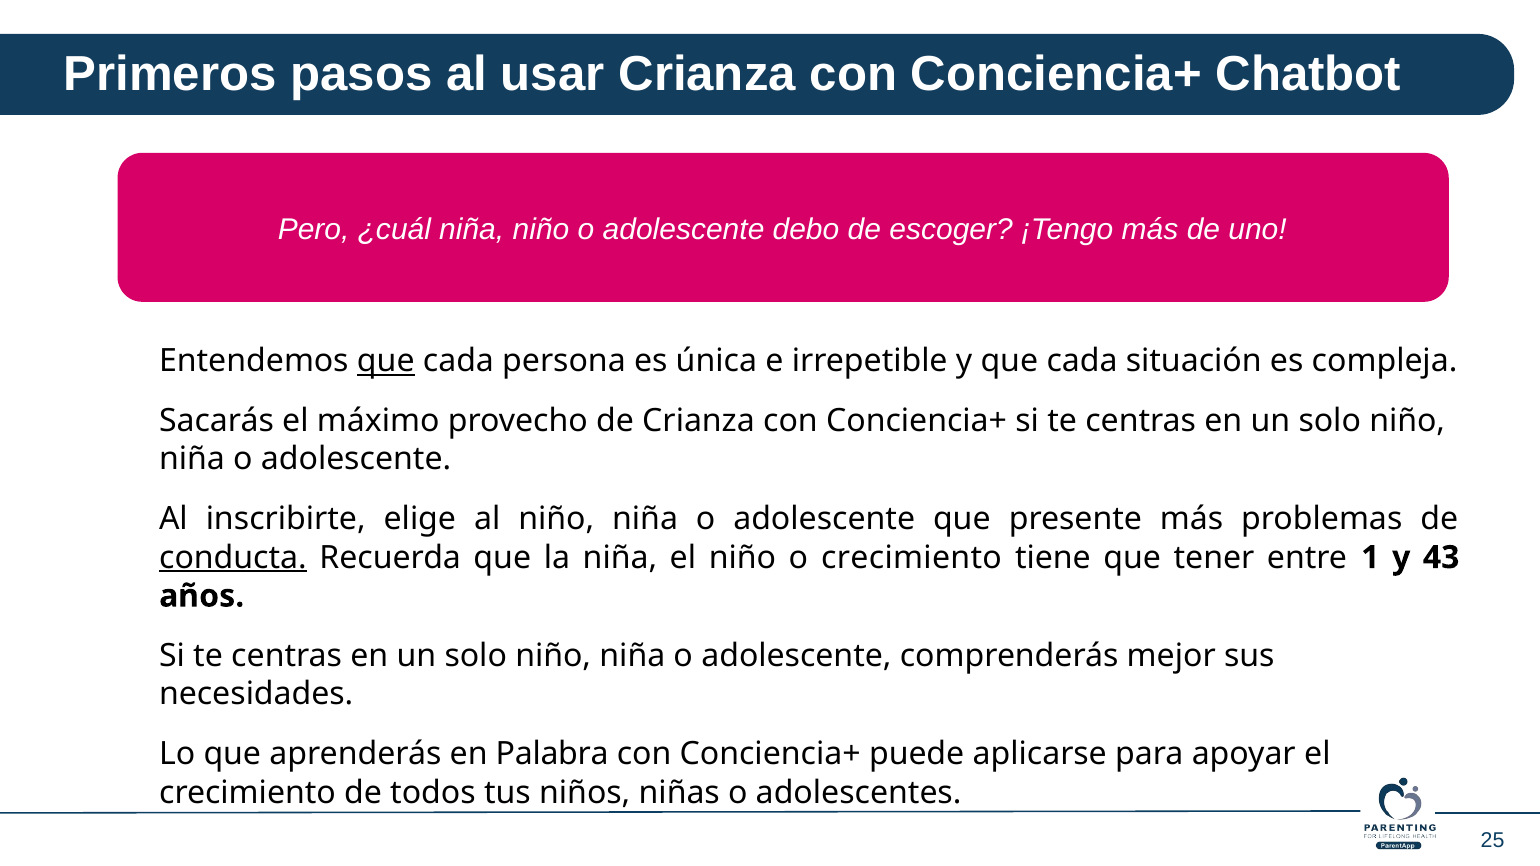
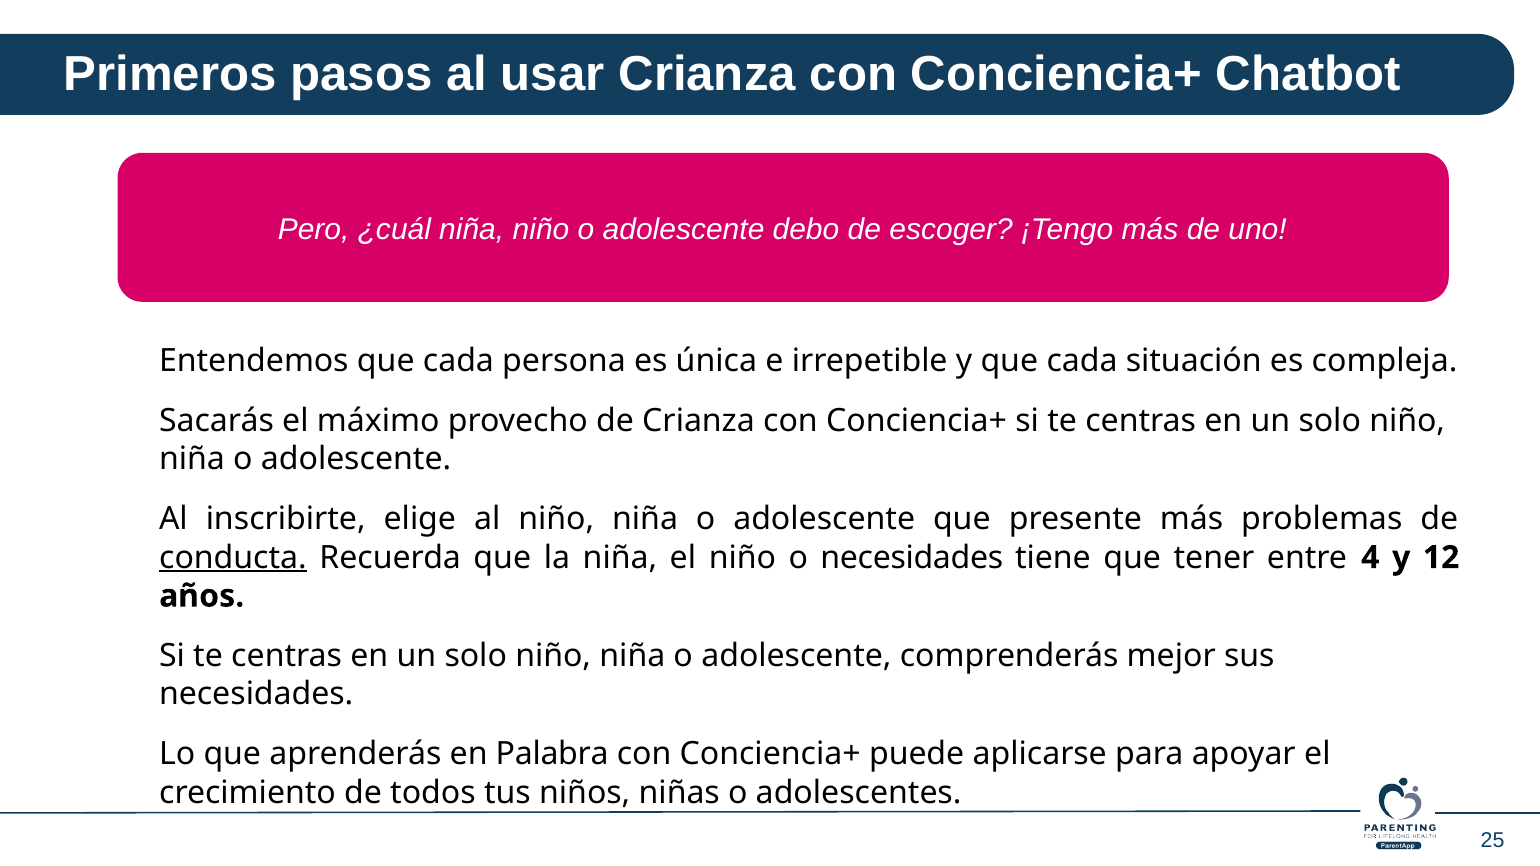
que underline: present -> none (386, 361)
o crecimiento: crecimiento -> necesidades (912, 558)
1: 1 -> 4 (1370, 558)
43: 43 -> 12 (1441, 558)
